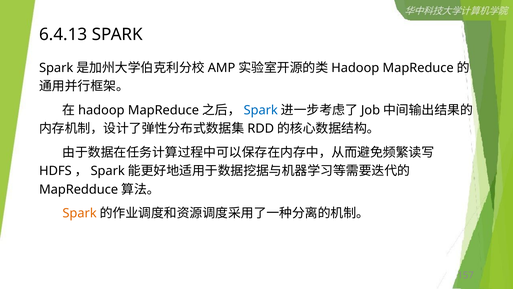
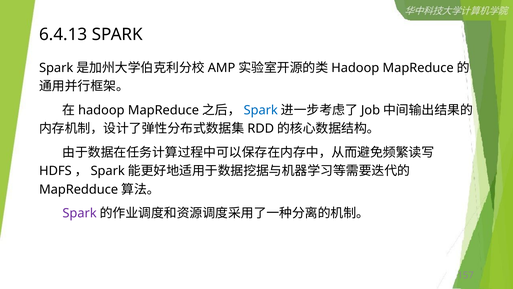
Spark colour: orange -> purple (80, 213)
